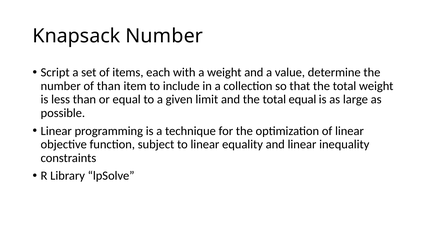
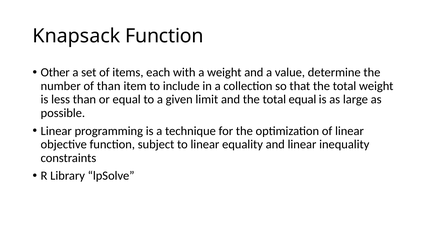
Knapsack Number: Number -> Function (164, 36)
Script: Script -> Other (55, 72)
